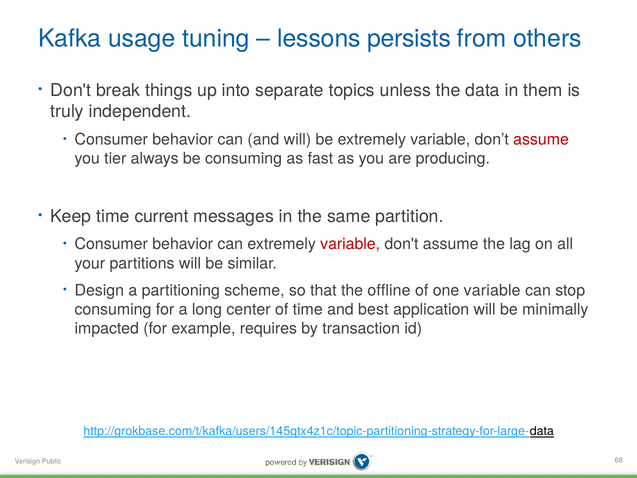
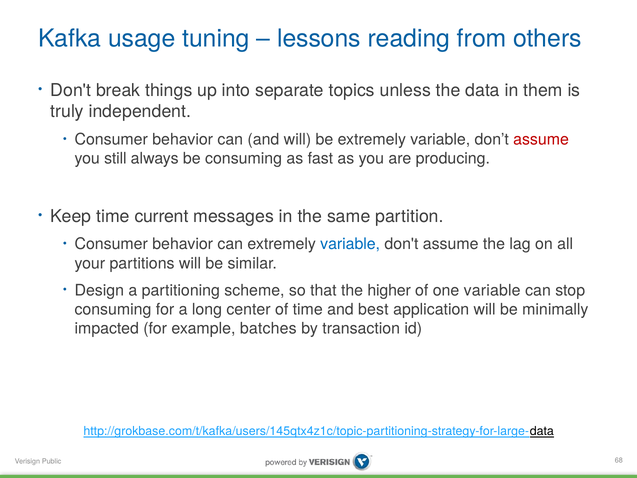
persists: persists -> reading (409, 38)
tier: tier -> still (115, 159)
variable colour: red -> blue (350, 244)
offline: offline -> higher (389, 290)
requires: requires -> batches (268, 329)
